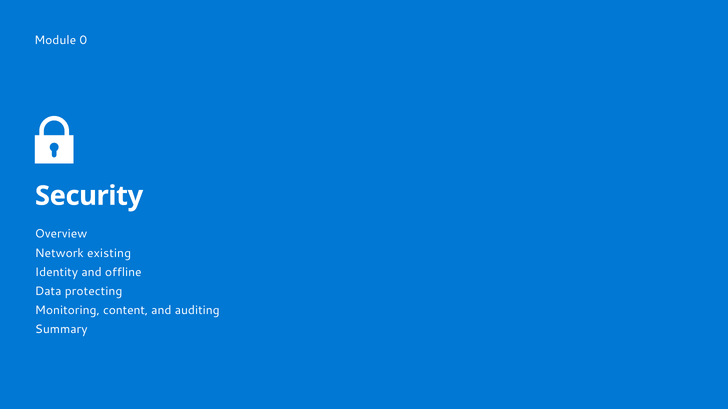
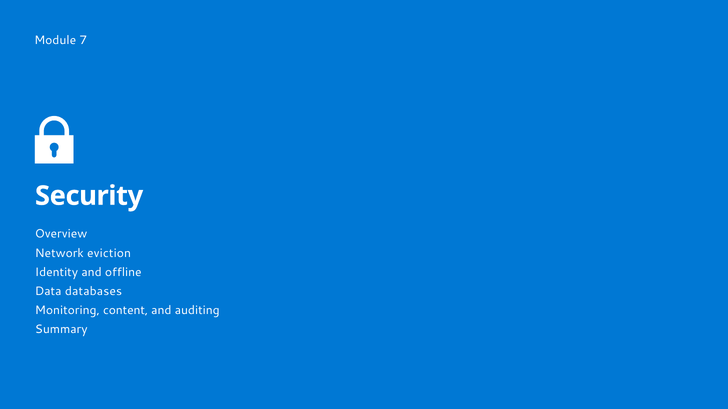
0: 0 -> 7 (83, 40)
existing: existing -> eviction (109, 253)
protecting: protecting -> databases (94, 292)
